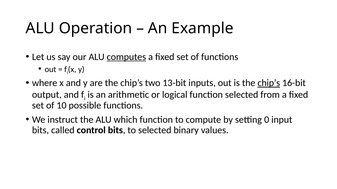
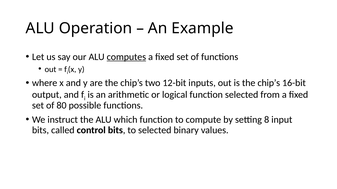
13-bit: 13-bit -> 12-bit (174, 83)
chip’s underline: present -> none (269, 83)
10: 10 -> 80 (62, 106)
0: 0 -> 8 (267, 120)
